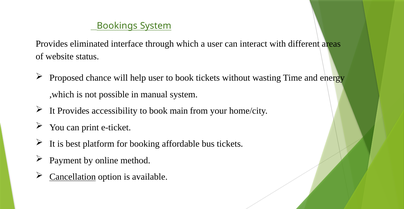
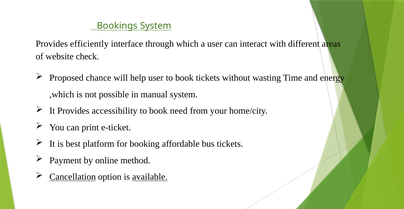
eliminated: eliminated -> efficiently (89, 44)
status: status -> check (87, 56)
main: main -> need (179, 111)
available underline: none -> present (150, 177)
